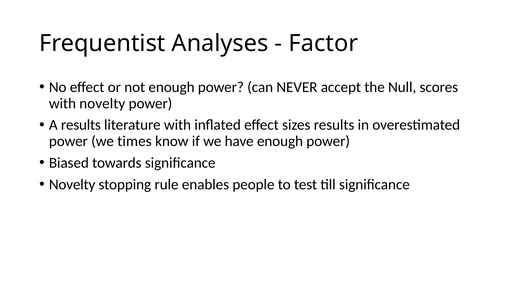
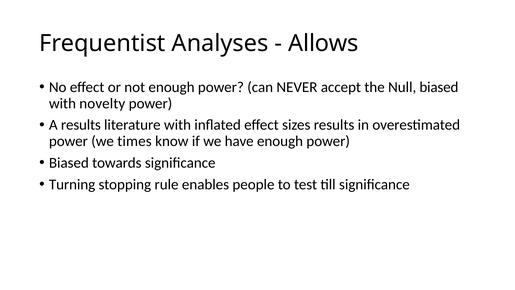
Factor: Factor -> Allows (323, 43)
Null scores: scores -> biased (439, 87)
Novelty: Novelty -> Turning (72, 184)
